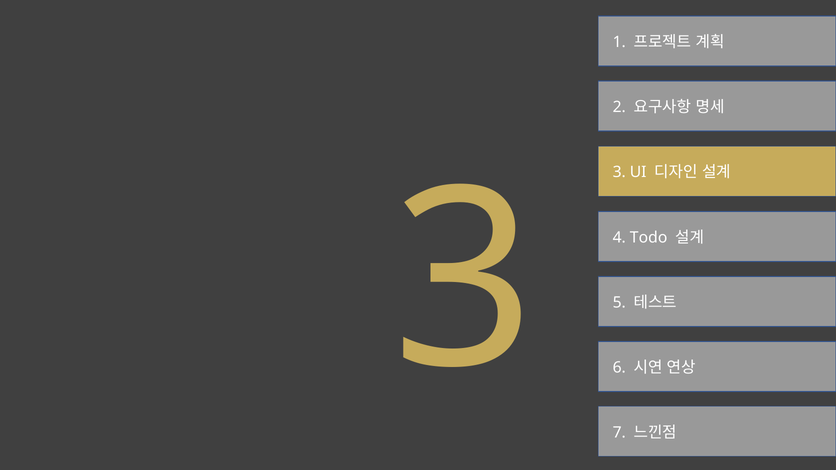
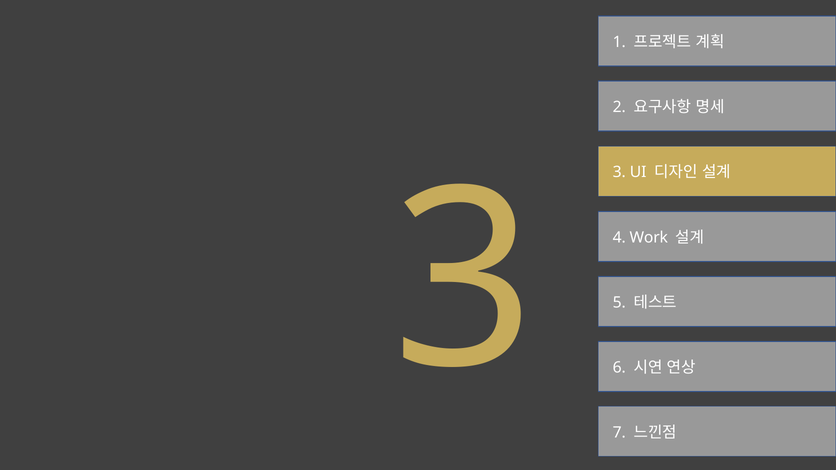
Todo: Todo -> Work (649, 238)
